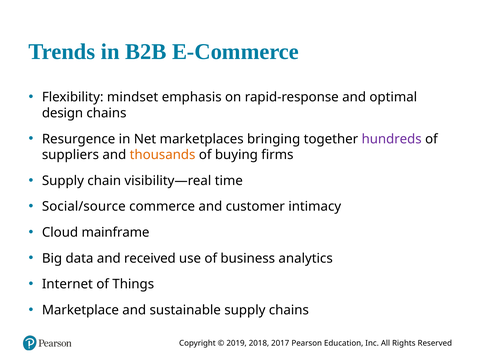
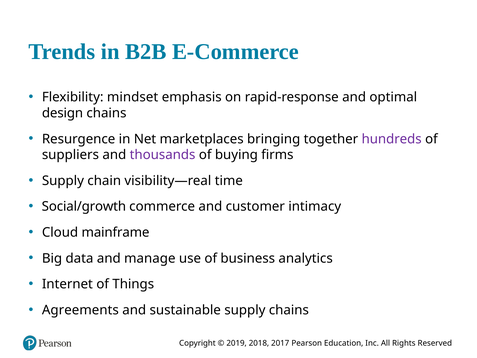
thousands colour: orange -> purple (163, 155)
Social/source: Social/source -> Social/growth (84, 206)
received: received -> manage (150, 258)
Marketplace: Marketplace -> Agreements (80, 310)
